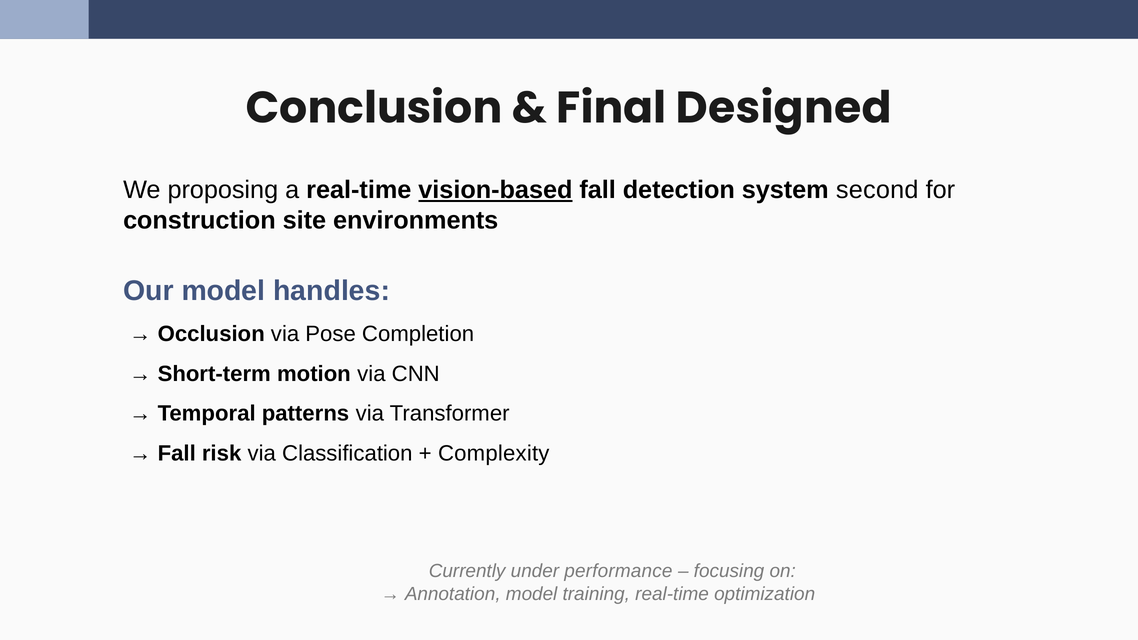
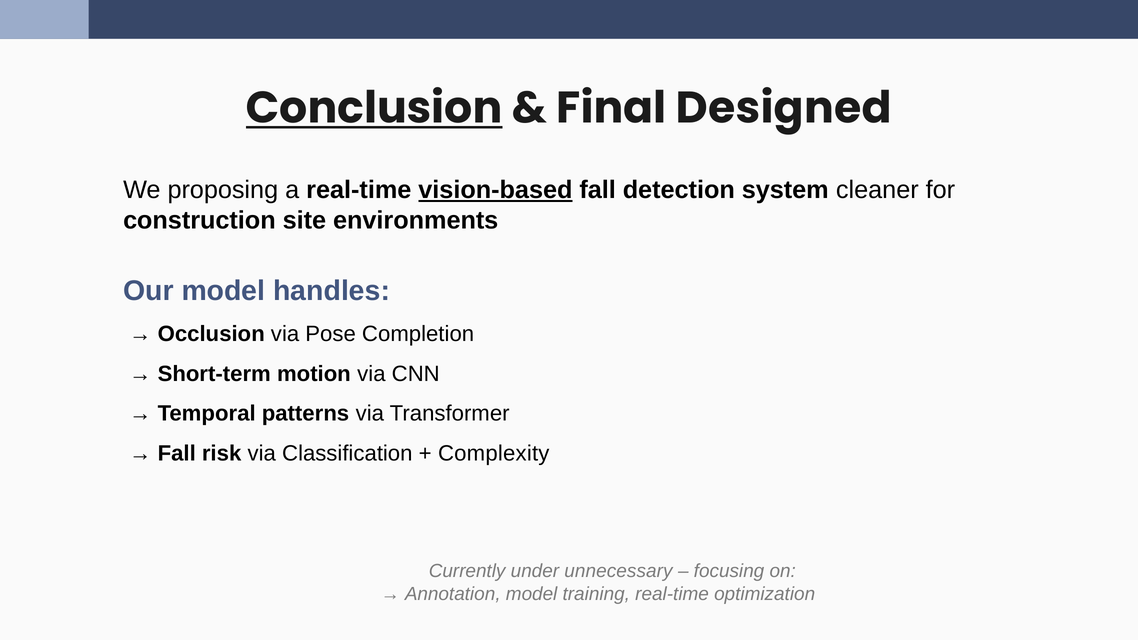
Conclusion underline: none -> present (374, 108)
second: second -> cleaner (877, 190)
performance: performance -> unnecessary (618, 571)
